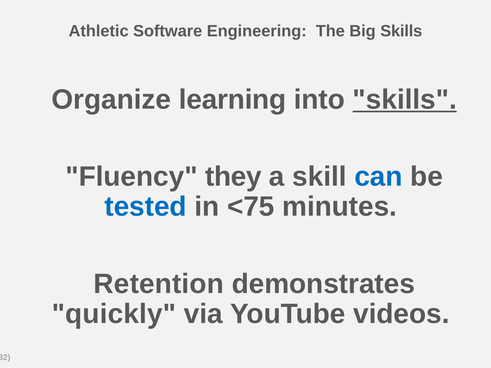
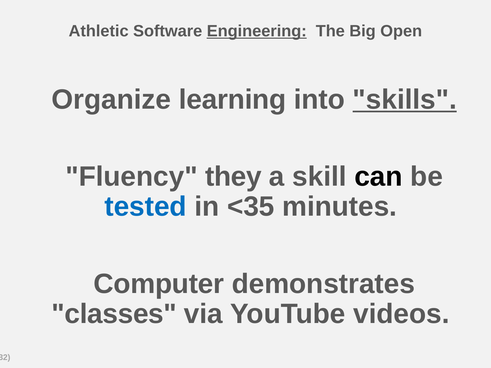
Engineering underline: none -> present (257, 31)
Big Skills: Skills -> Open (401, 31)
can colour: blue -> black (378, 177)
<75: <75 -> <35 (251, 207)
Retention: Retention -> Computer (159, 284)
quickly: quickly -> classes (114, 314)
